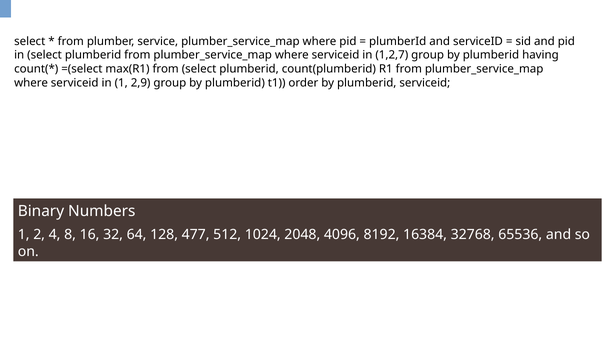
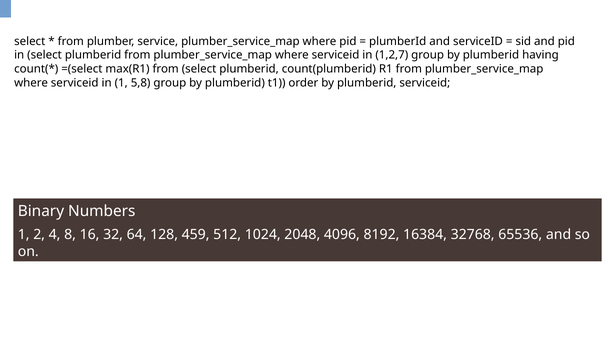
2,9: 2,9 -> 5,8 (141, 83)
477: 477 -> 459 (196, 235)
